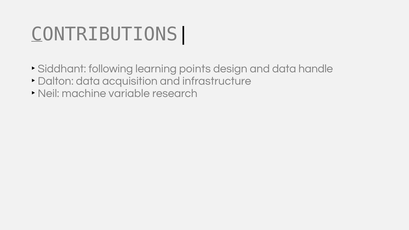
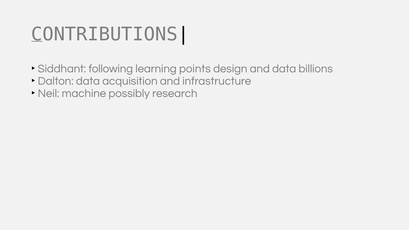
handle: handle -> billions (316, 69)
variable: variable -> possibly (129, 93)
